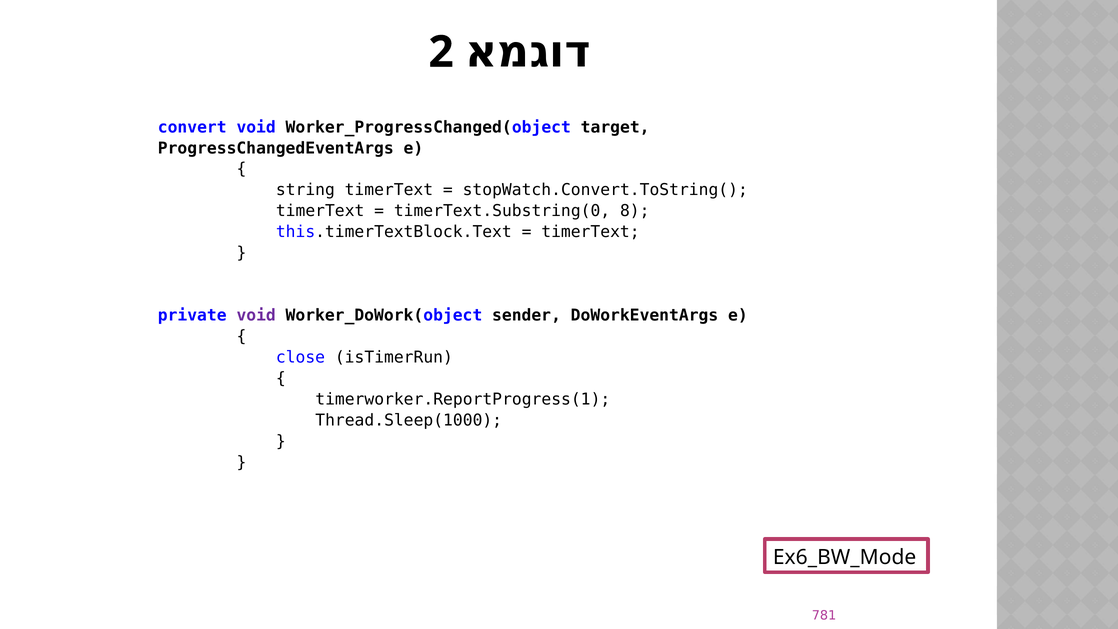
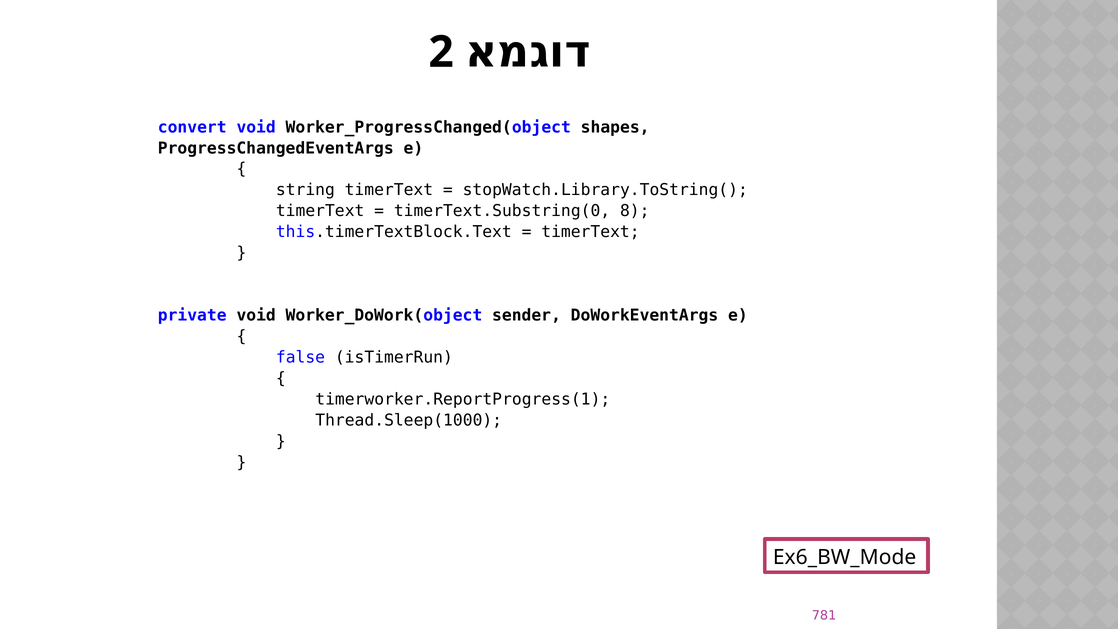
target: target -> shapes (615, 127)
stopWatch.Convert.ToString(: stopWatch.Convert.ToString( -> stopWatch.Library.ToString( (605, 190)
void colour: purple -> black (256, 316)
close: close -> false (300, 357)
